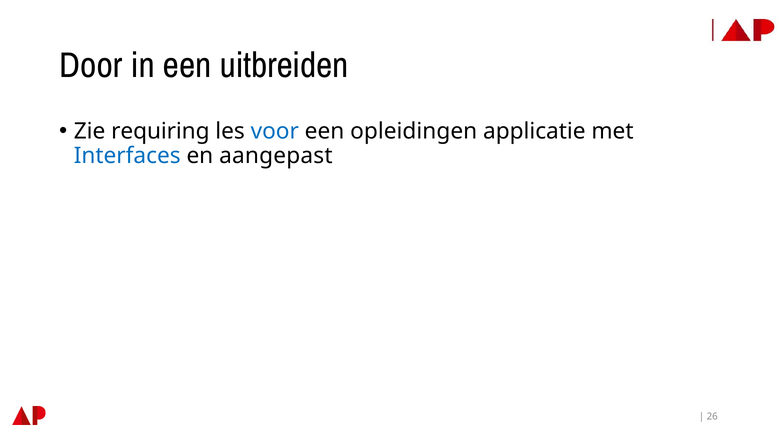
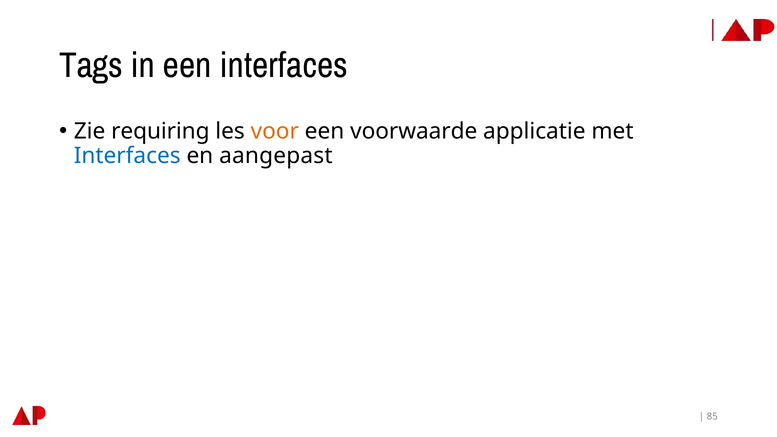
Door: Door -> Tags (91, 65)
een uitbreiden: uitbreiden -> interfaces (284, 65)
voor colour: blue -> orange (275, 131)
opleidingen: opleidingen -> voorwaarde (414, 131)
26: 26 -> 85 (712, 417)
